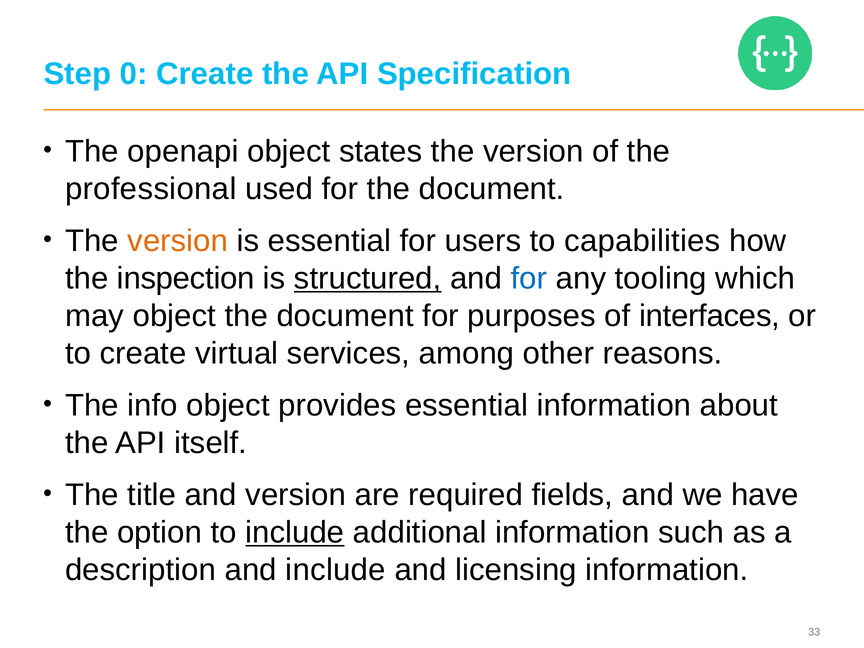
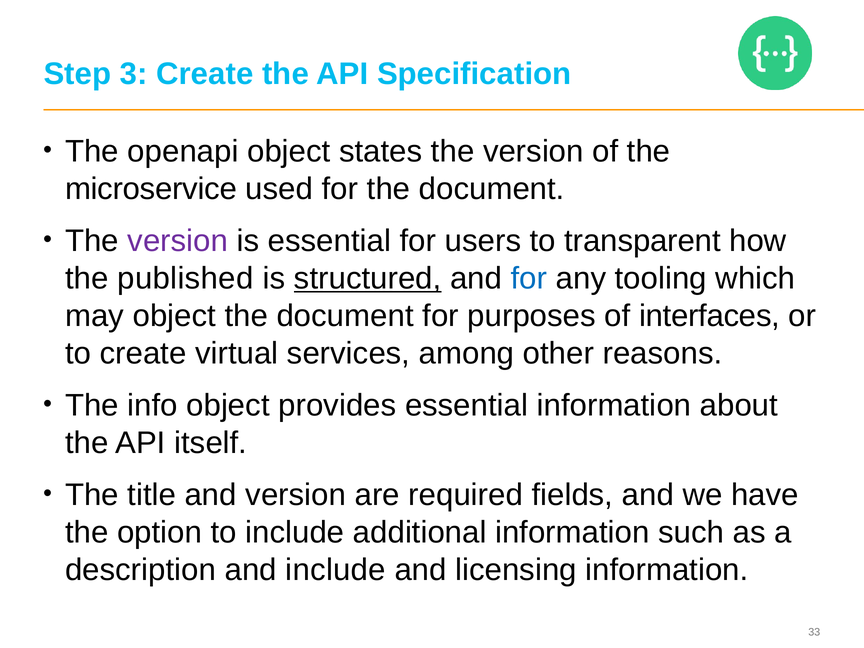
0: 0 -> 3 (134, 74)
professional: professional -> microservice (151, 189)
version colour: orange -> purple (178, 241)
capabilities: capabilities -> transparent (643, 241)
inspection: inspection -> published (185, 278)
include underline: present -> none (295, 532)
